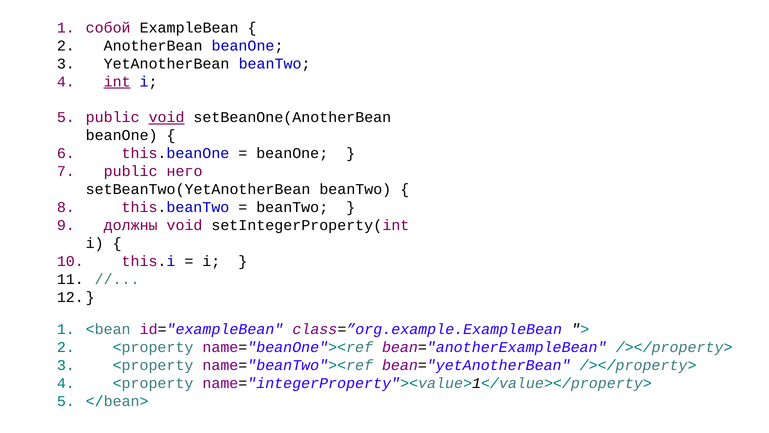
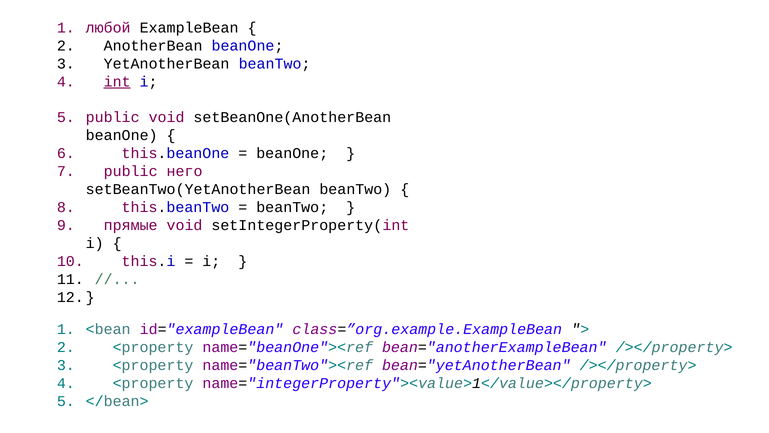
собой: собой -> любой (108, 28)
void underline: present -> none (167, 117)
должны: должны -> прямые (131, 225)
